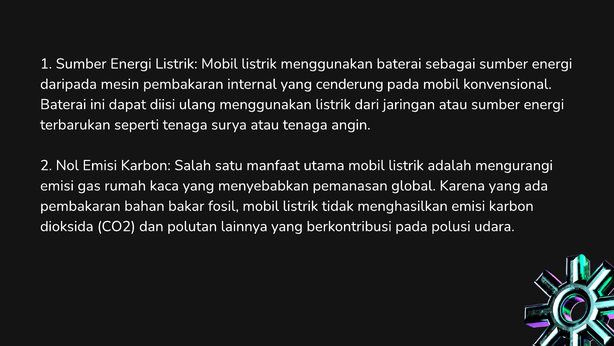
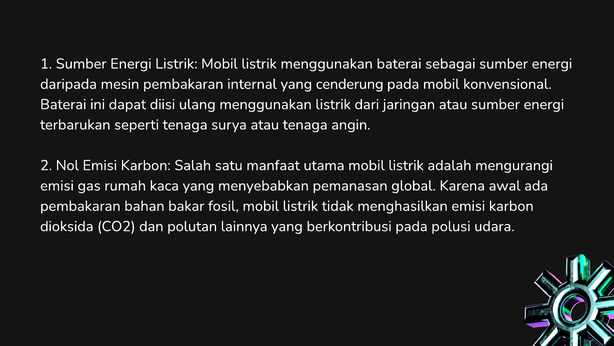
Karena yang: yang -> awal (505, 185)
